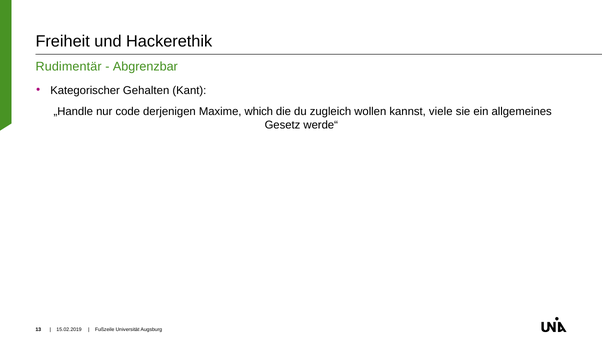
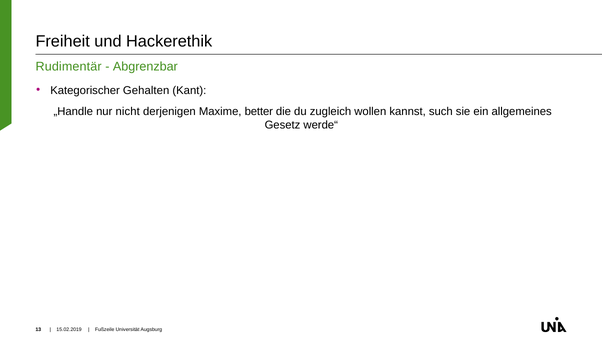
code: code -> nicht (128, 111)
which: which -> better (259, 111)
viele: viele -> such (441, 111)
